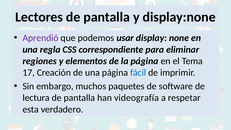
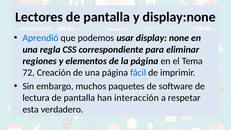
Aprendió colour: purple -> blue (41, 38)
17: 17 -> 72 (29, 73)
videografía: videografía -> interacción (137, 98)
